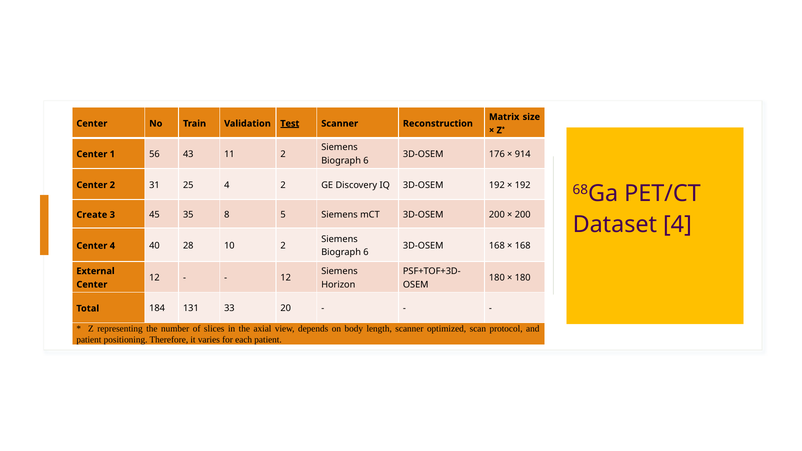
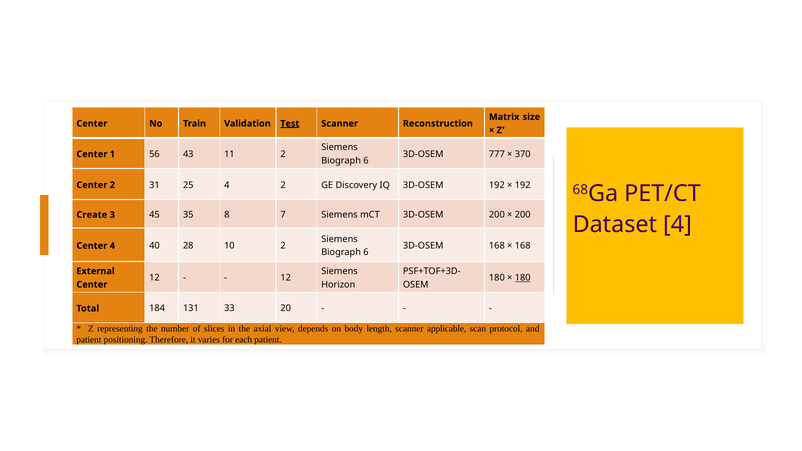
176: 176 -> 777 (497, 154)
914: 914 -> 370 (523, 154)
5: 5 -> 7 (283, 215)
180 underline: none -> present (523, 278)
optimized: optimized -> applicable (447, 329)
